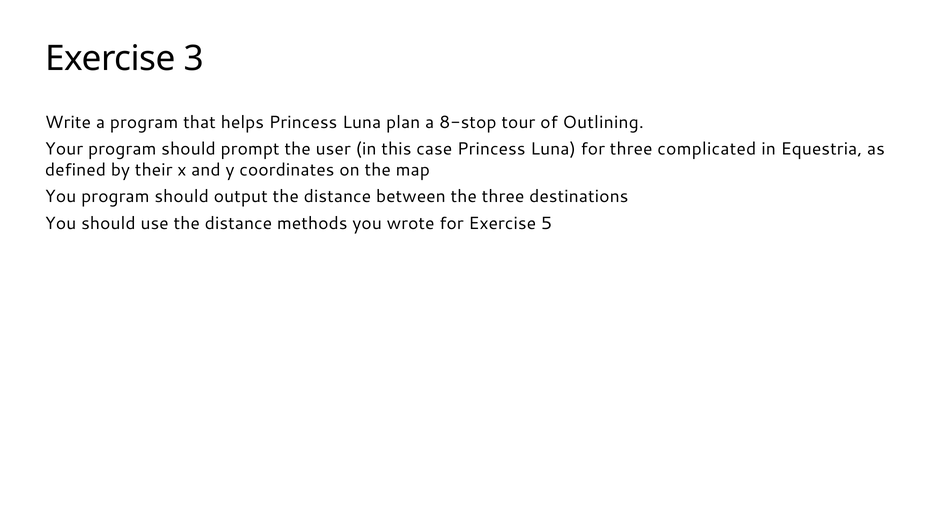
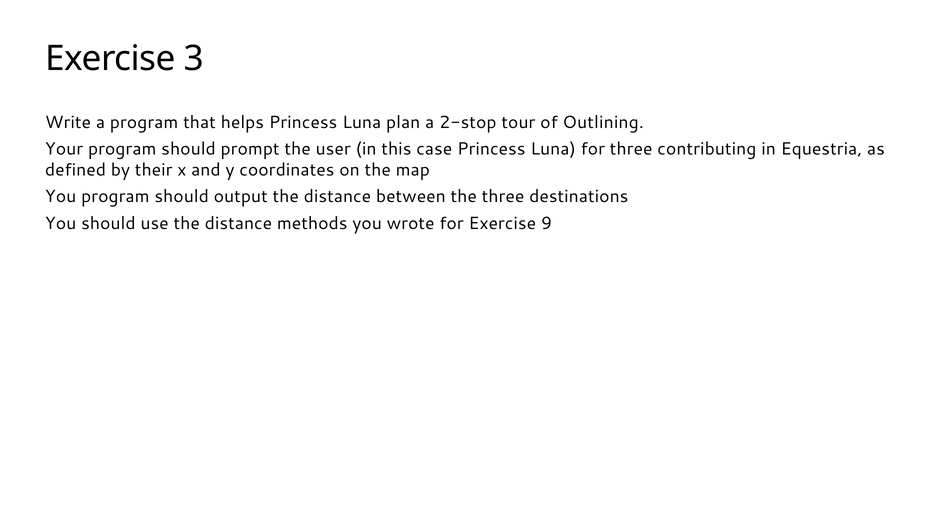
8-stop: 8-stop -> 2-stop (468, 122)
complicated: complicated -> contributing (707, 149)
5: 5 -> 9 (547, 223)
